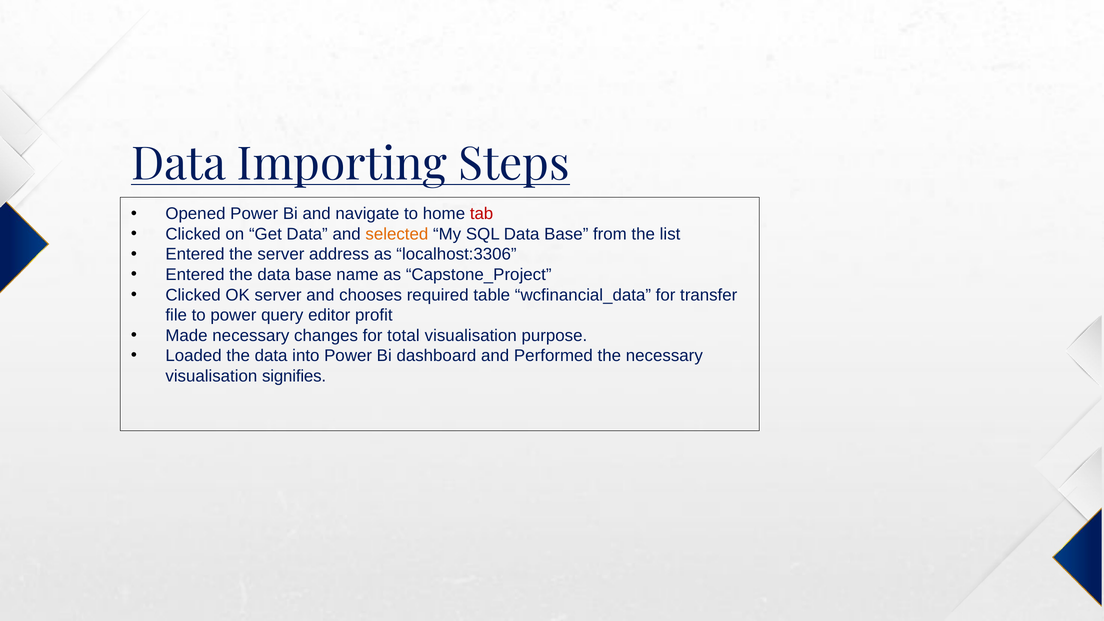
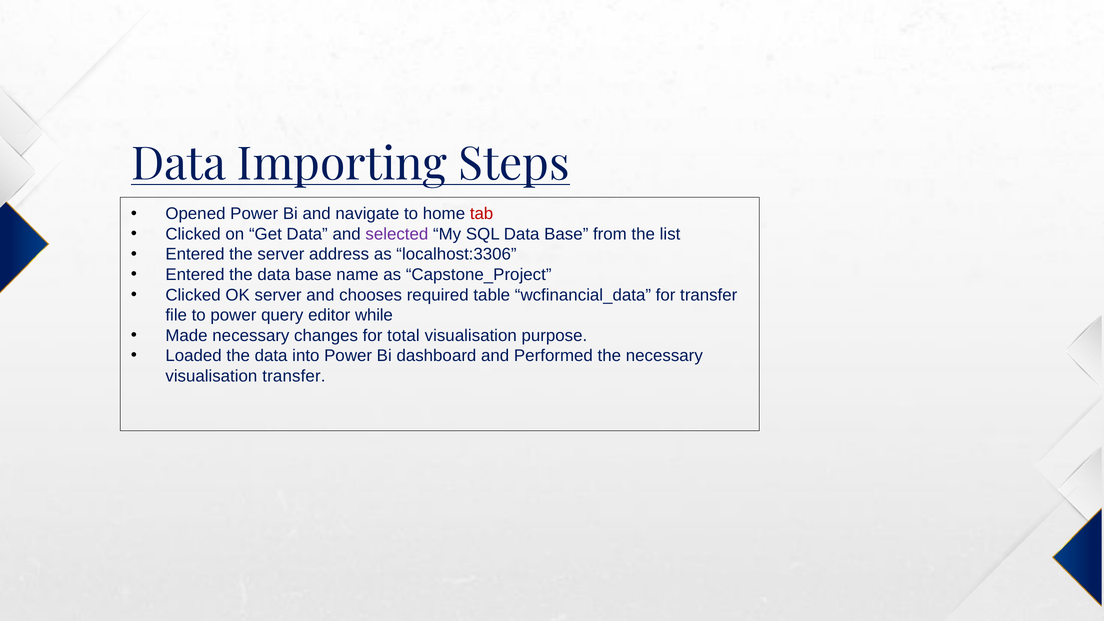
selected colour: orange -> purple (397, 234)
profit: profit -> while (374, 315)
visualisation signifies: signifies -> transfer (294, 376)
